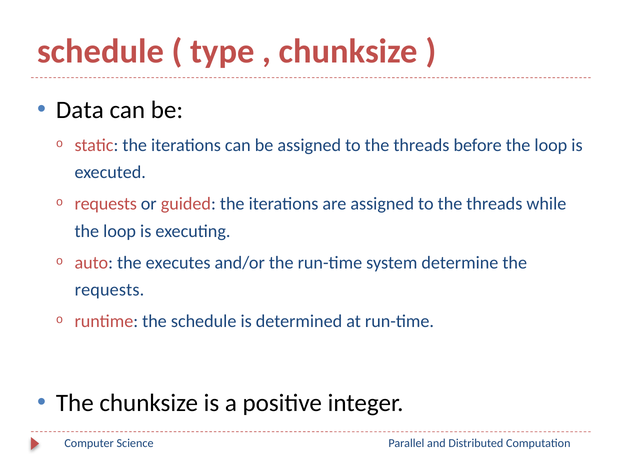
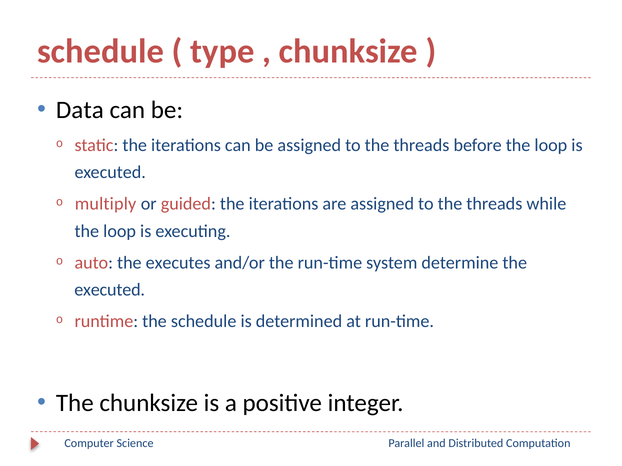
requests: requests -> multiply (106, 204)
requests: requests -> executed (110, 290)
